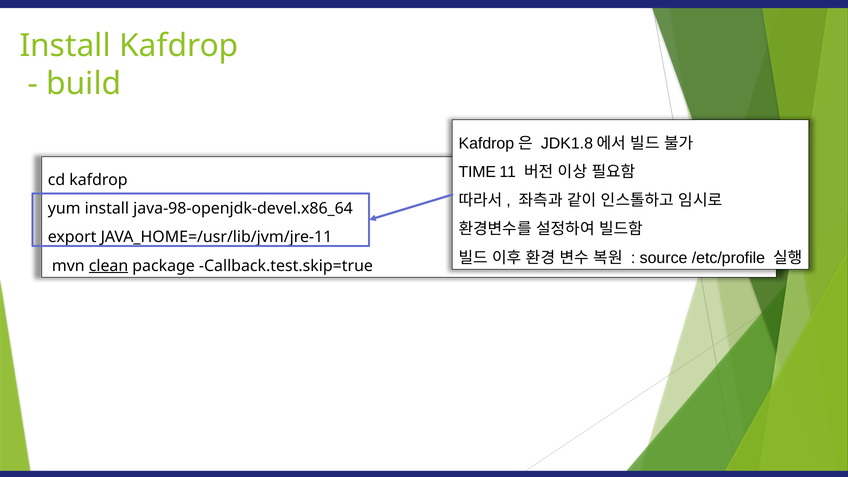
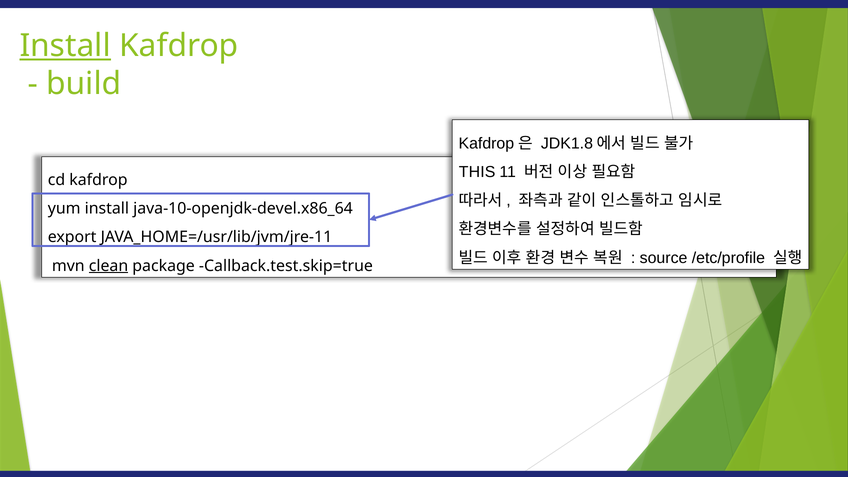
Install underline: none -> present (65, 46)
TIME: TIME -> THIS (477, 172)
java-98-openjdk-devel.x86_64: java-98-openjdk-devel.x86_64 -> java-10-openjdk-devel.x86_64 (243, 209)
